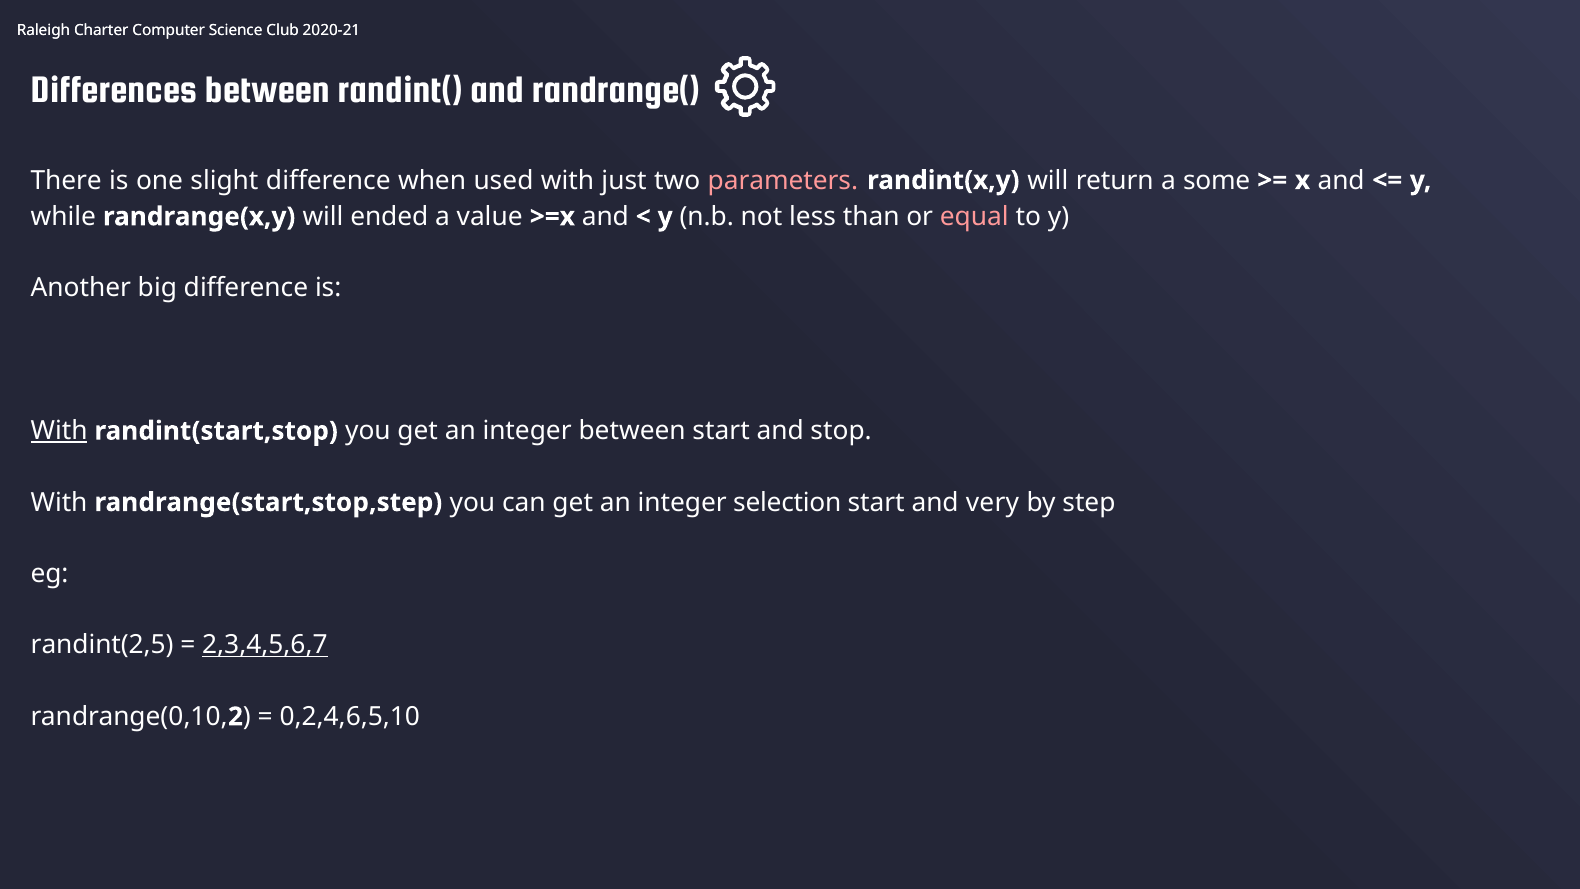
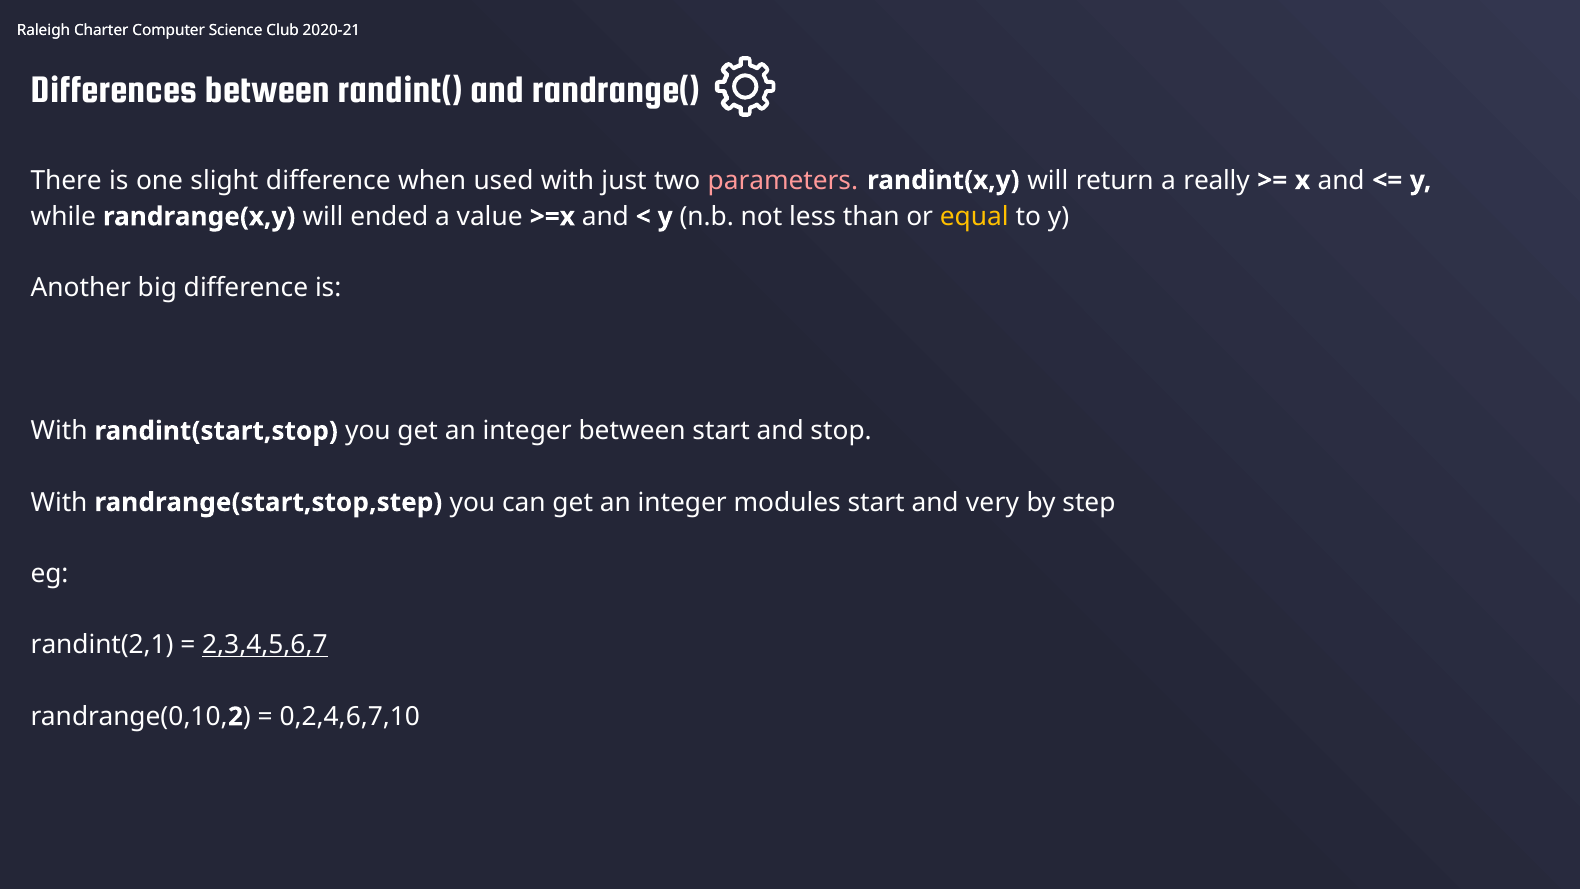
some: some -> really (1217, 180)
equal colour: pink -> yellow (974, 217)
With underline: present -> none (59, 431)
selection: selection -> modules (787, 502)
randint(2,5: randint(2,5 -> randint(2,1 (102, 645)
0,2,4,6,5,10: 0,2,4,6,5,10 -> 0,2,4,6,7,10 (350, 716)
